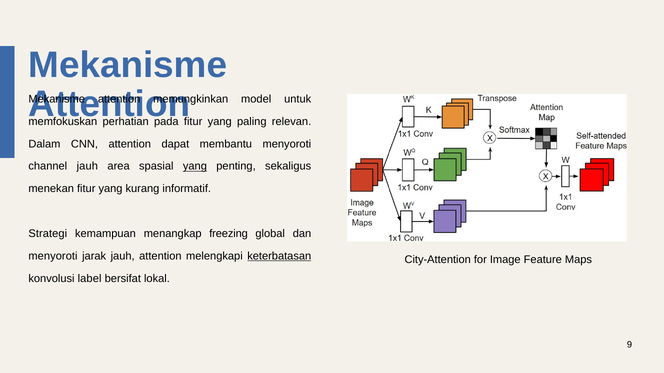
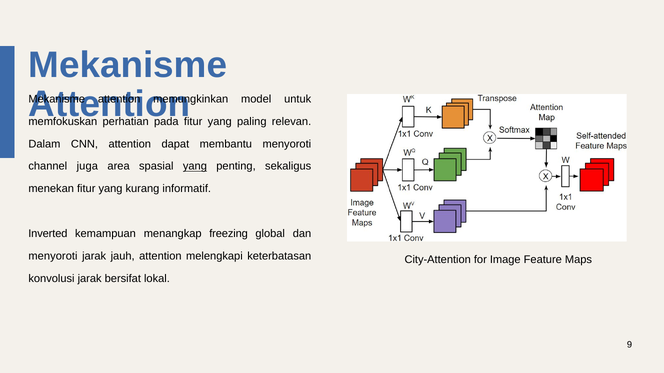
channel jauh: jauh -> juga (87, 167)
Strategi: Strategi -> Inverted (48, 234)
keterbatasan underline: present -> none (279, 256)
konvolusi label: label -> jarak (90, 279)
